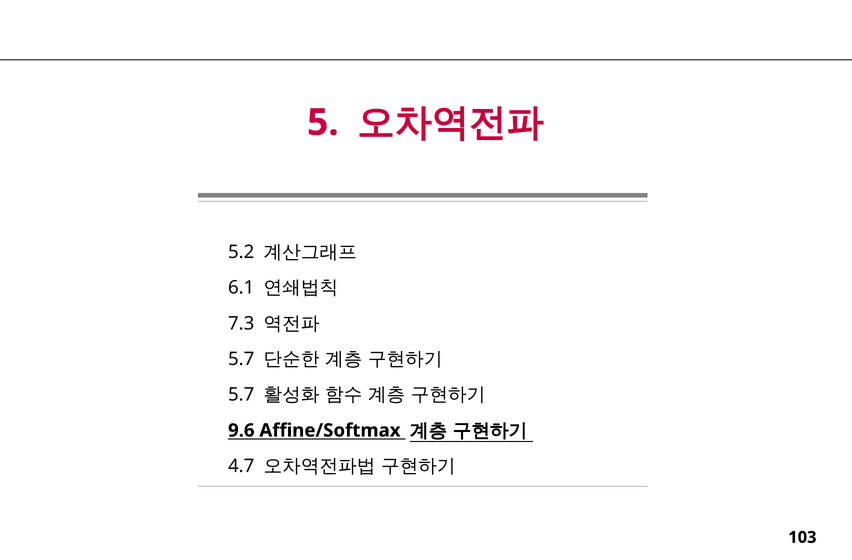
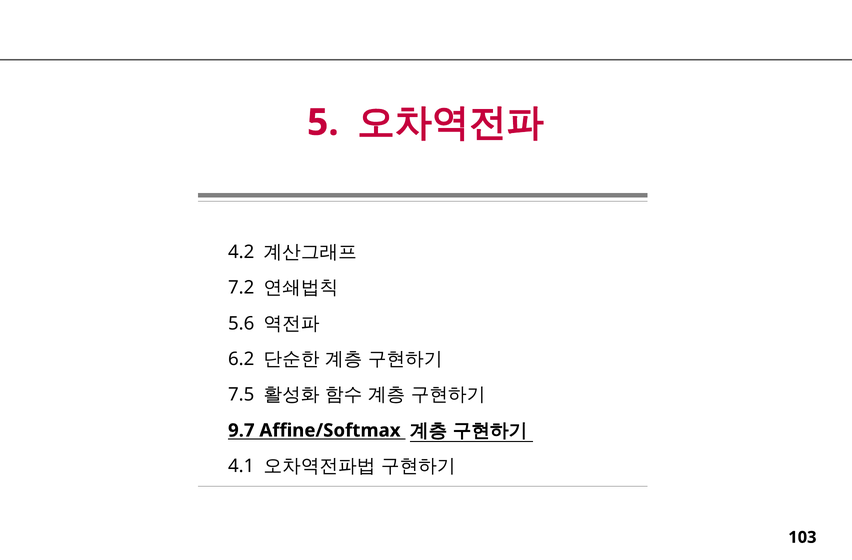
5.2: 5.2 -> 4.2 (241, 252)
6.1: 6.1 -> 7.2 (241, 288)
7.3: 7.3 -> 5.6 (241, 323)
5.7: 5.7 -> 6.2 (241, 359)
5.7: 5.7 -> 7.5 (241, 395)
9.6: 9.6 -> 9.7 (241, 430)
4.7: 4.7 -> 4.1 (241, 466)
